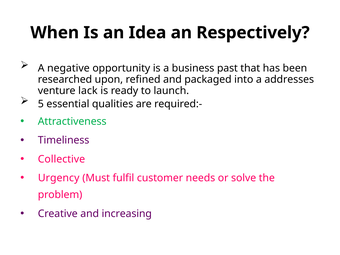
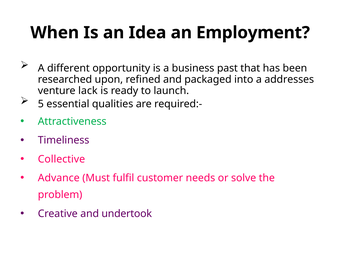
Respectively: Respectively -> Employment (253, 33)
negative: negative -> different (68, 68)
Urgency: Urgency -> Advance (59, 178)
increasing: increasing -> undertook (127, 214)
